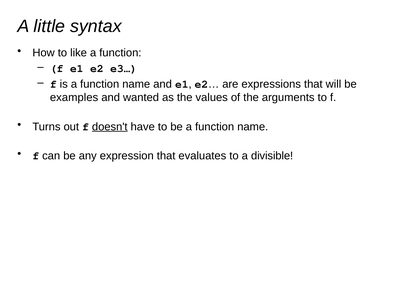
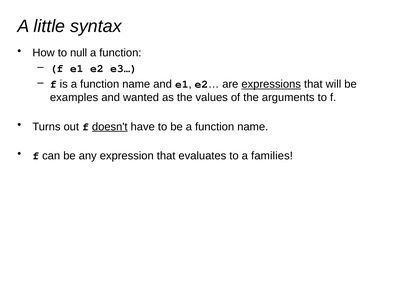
like: like -> null (79, 53)
expressions underline: none -> present (271, 84)
divisible: divisible -> families (272, 156)
